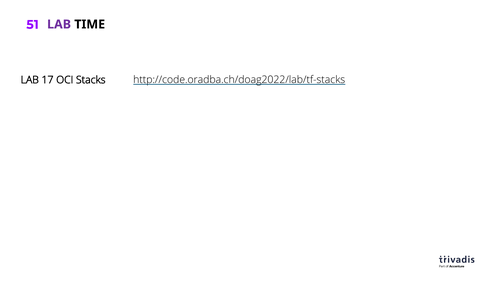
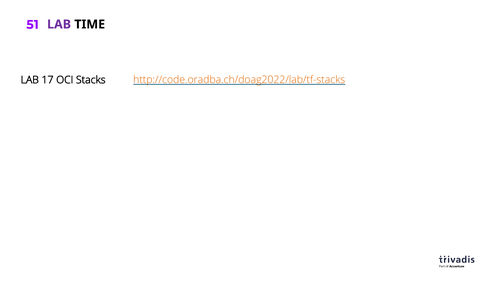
http://code.oradba.ch/doag2022/lab/tf-stacks colour: black -> orange (239, 80)
